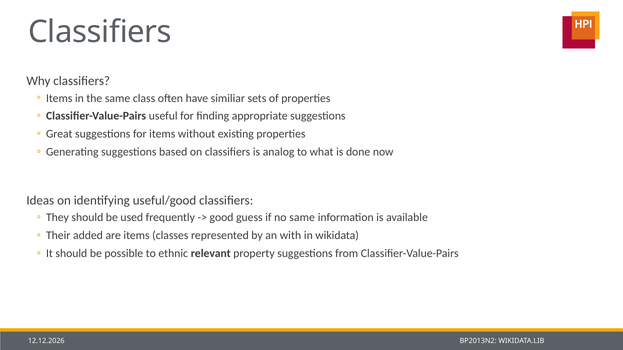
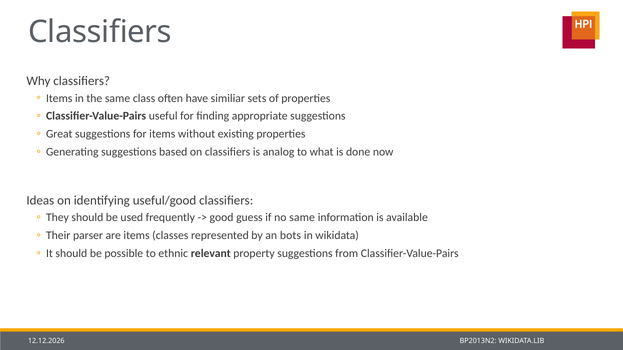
added: added -> parser (88, 236)
with: with -> bots (290, 236)
